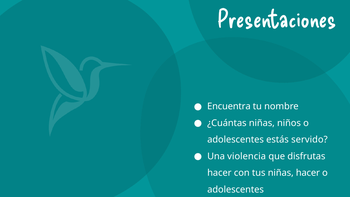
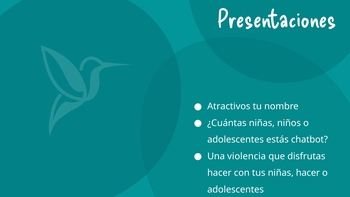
Encuentra: Encuentra -> Atractivos (229, 106)
servido: servido -> chatbot (309, 140)
